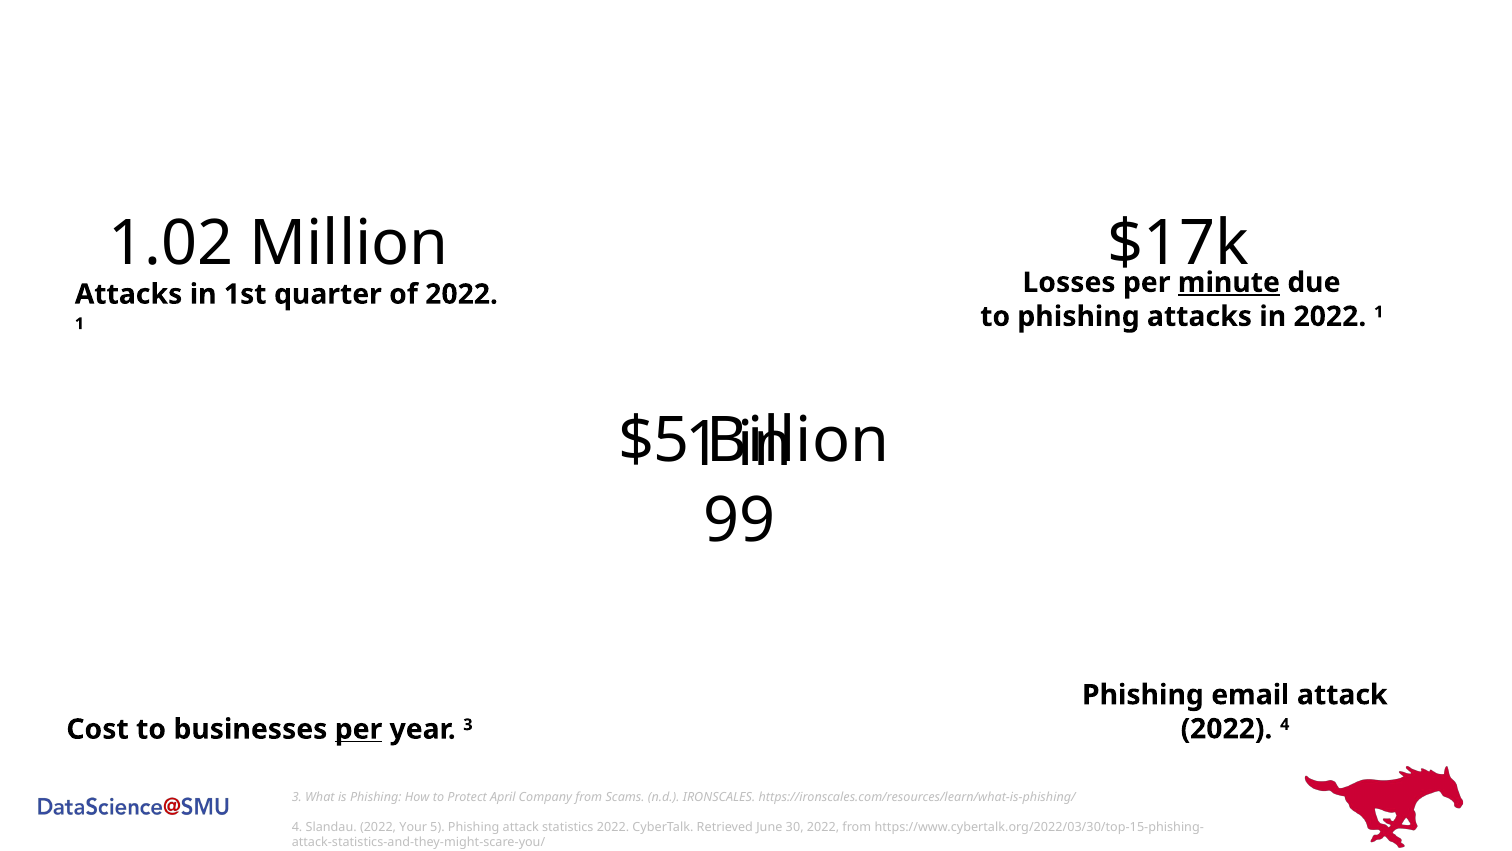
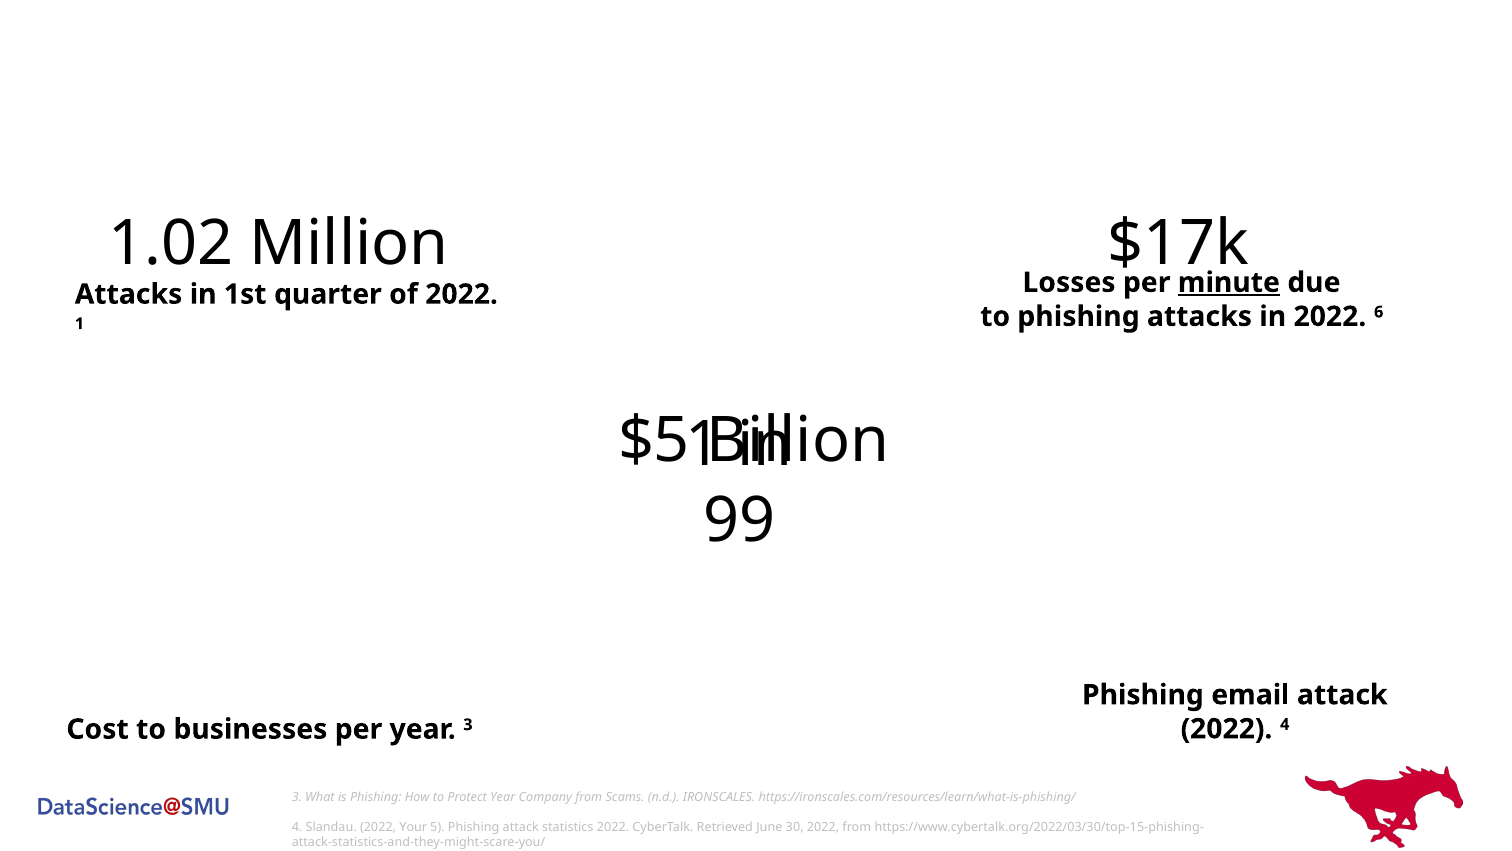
in 2022 1: 1 -> 6 (1379, 312)
per underline: present -> none (359, 729)
Protect April: April -> Year (503, 797)
